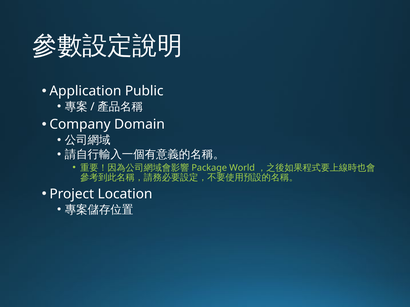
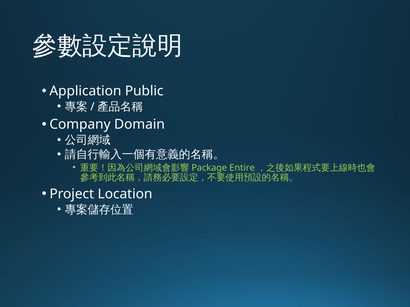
World: World -> Entire (242, 168)
